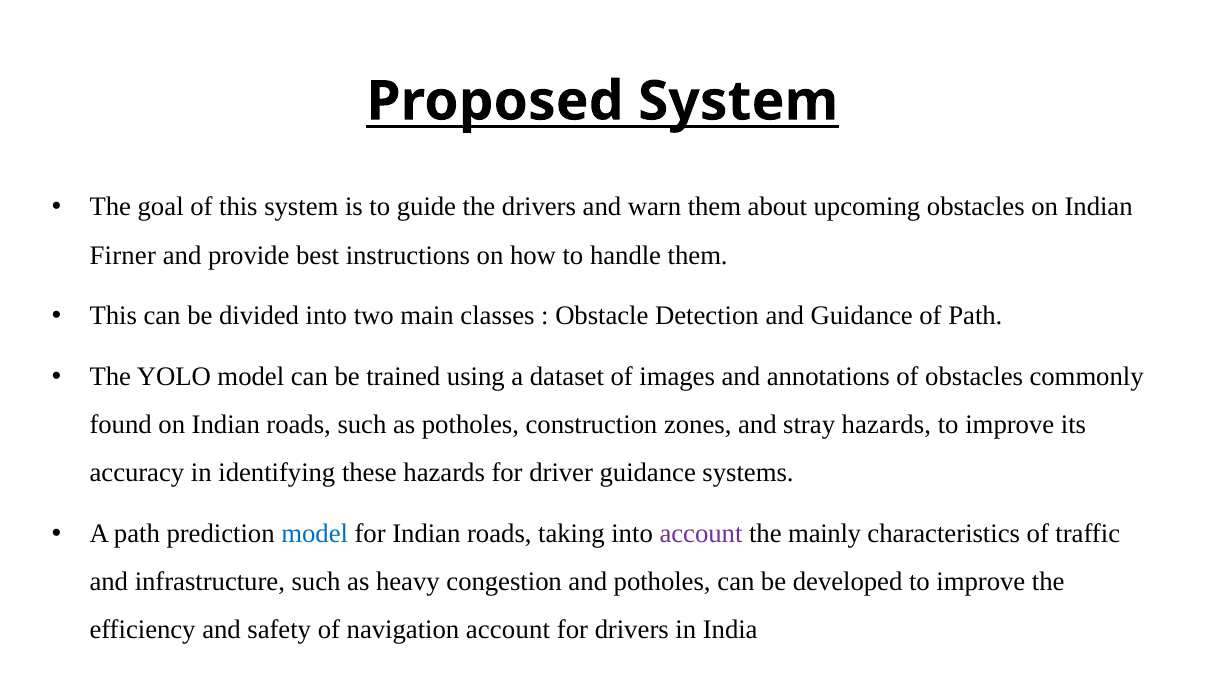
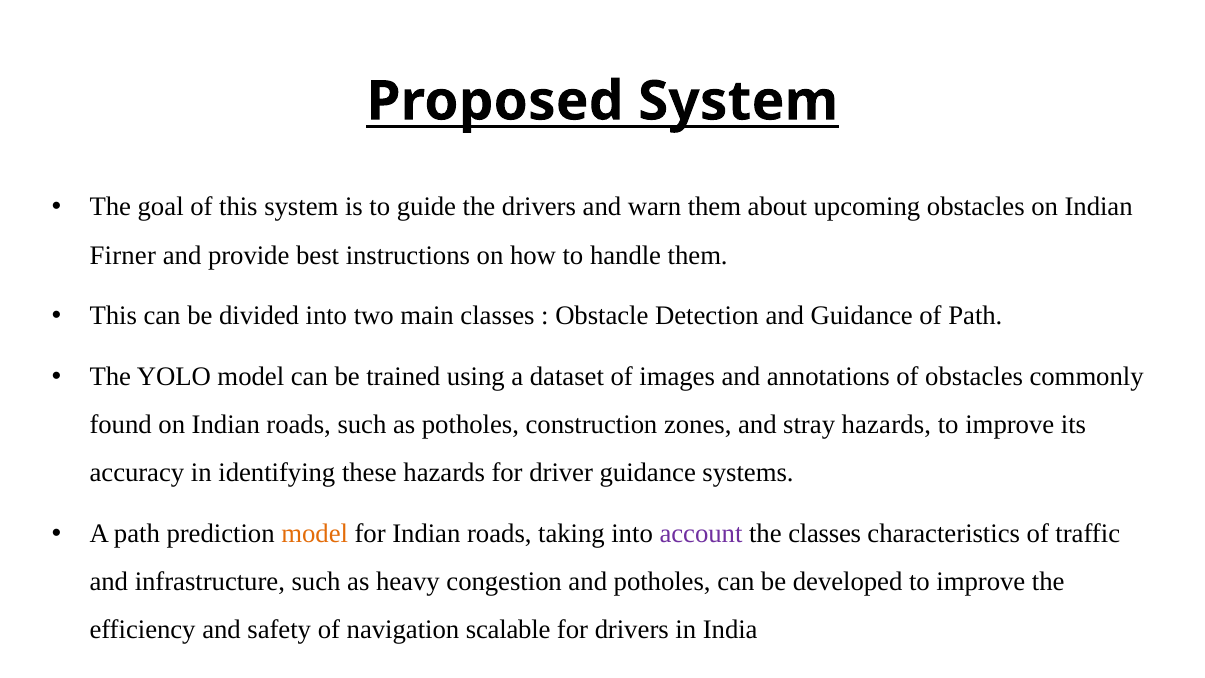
model colour: blue -> orange (315, 534)
the mainly: mainly -> classes (825, 534)
navigation account: account -> scalable (508, 630)
